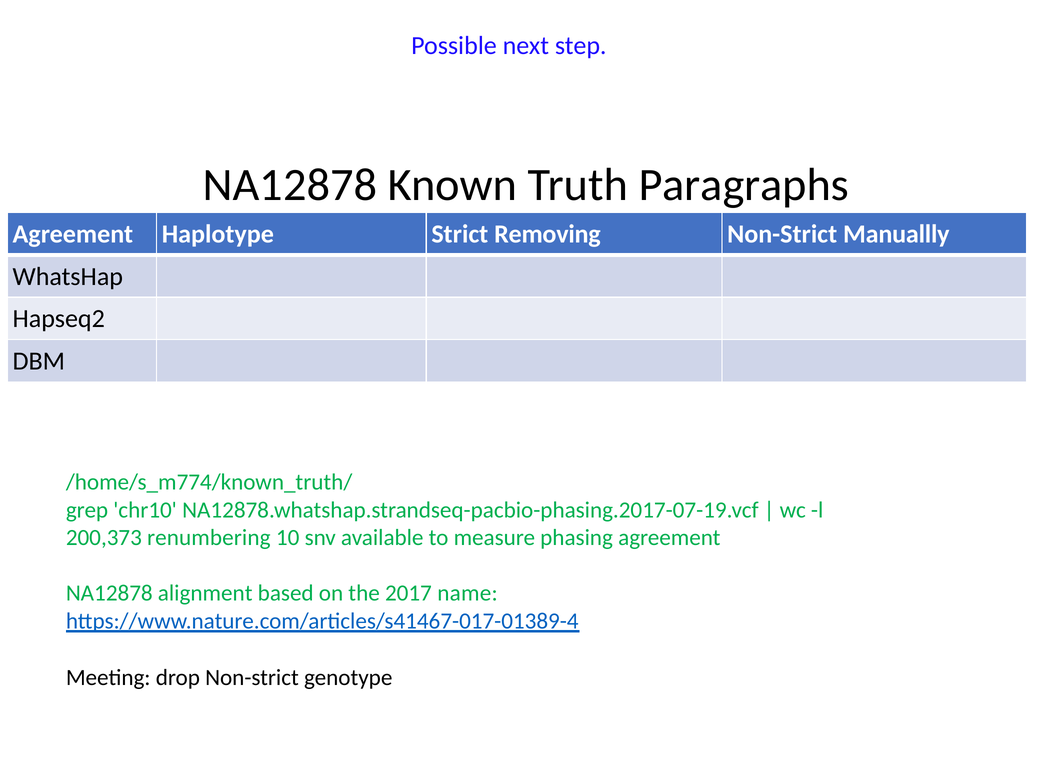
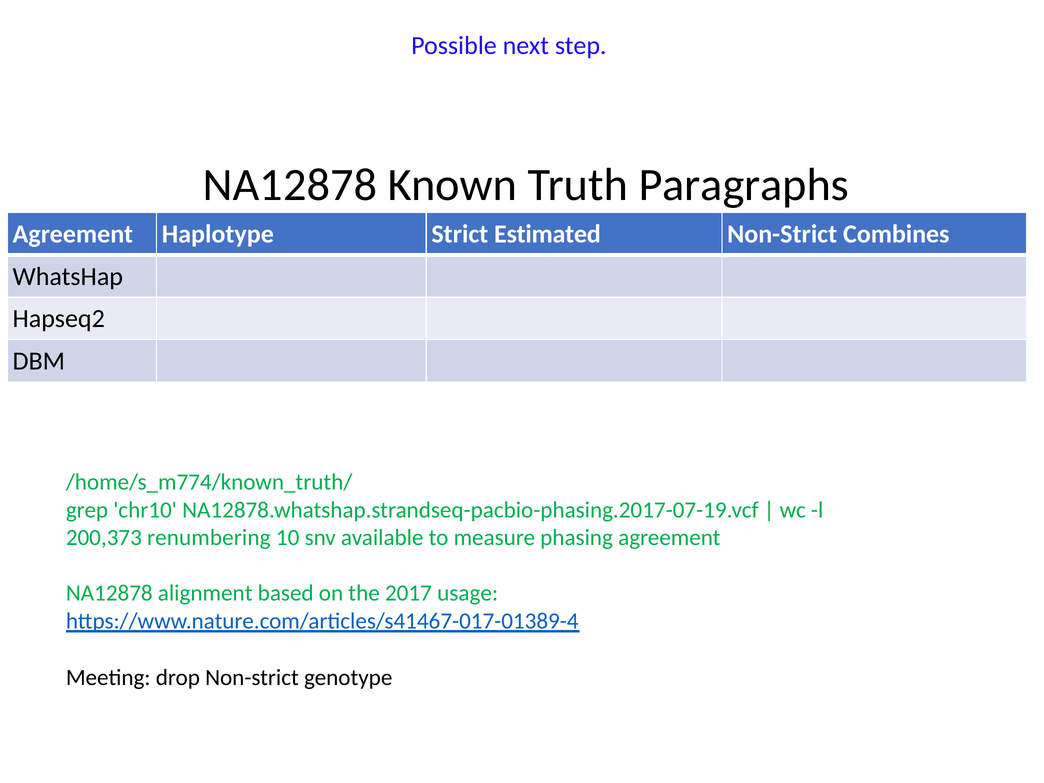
Removing: Removing -> Estimated (547, 234)
Manuallly: Manuallly -> Combines (896, 234)
name: name -> usage (468, 593)
